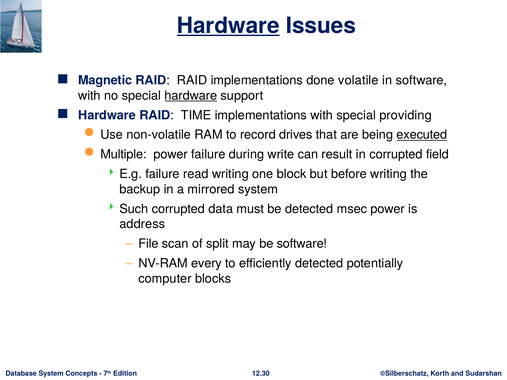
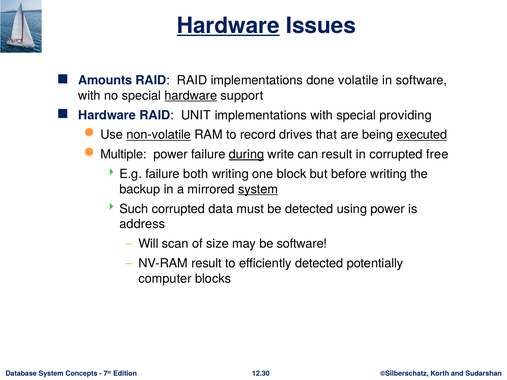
Magnetic: Magnetic -> Amounts (105, 80)
TIME: TIME -> UNIT (196, 115)
non-volatile underline: none -> present (159, 135)
during underline: none -> present (247, 155)
field: field -> free (437, 155)
read: read -> both (196, 174)
system underline: none -> present (258, 189)
msec: msec -> using (352, 209)
File: File -> Will (148, 244)
split: split -> size (217, 244)
NV-RAM every: every -> result (207, 264)
